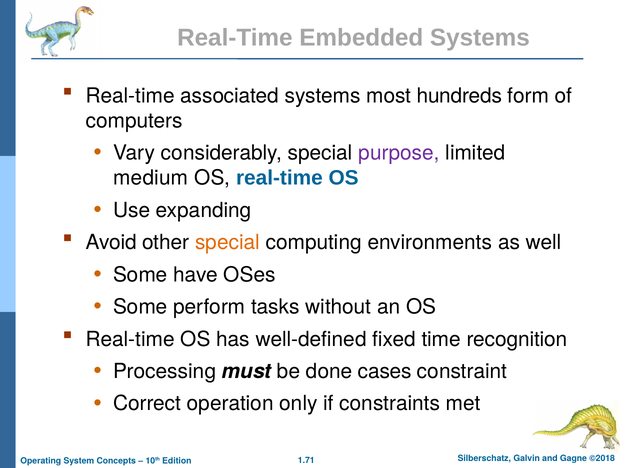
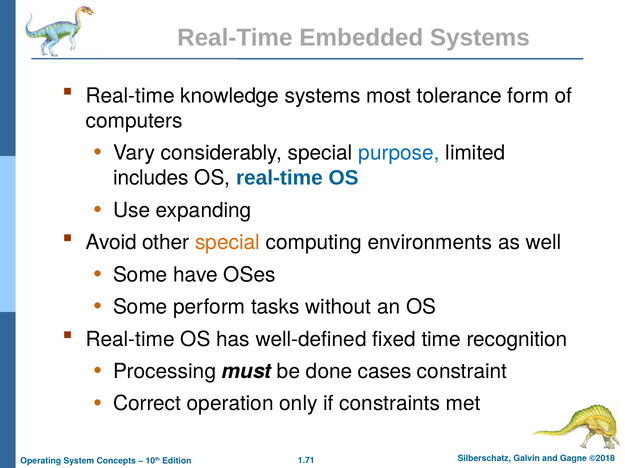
associated: associated -> knowledge (230, 96)
hundreds: hundreds -> tolerance (459, 96)
purpose colour: purple -> blue (399, 153)
medium: medium -> includes (151, 178)
